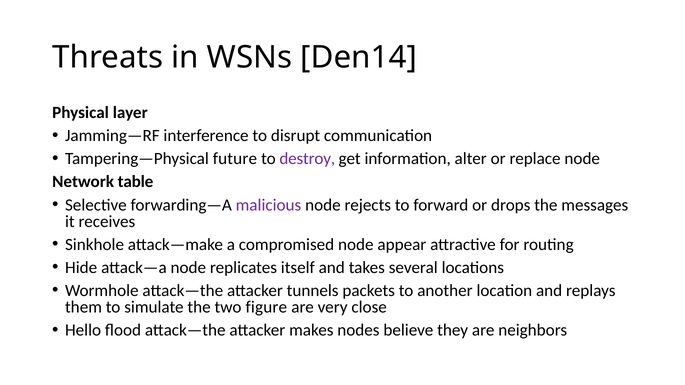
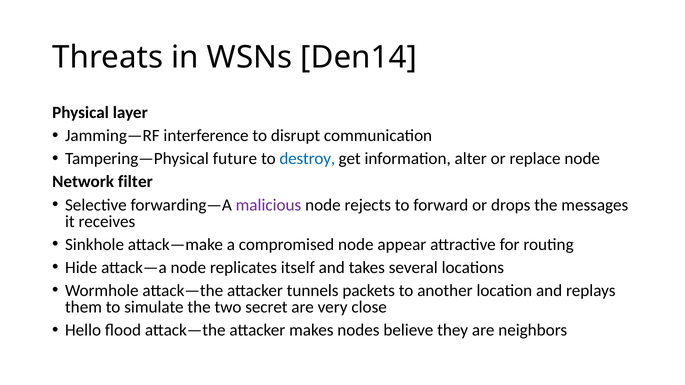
destroy colour: purple -> blue (307, 159)
table: table -> filter (135, 182)
figure: figure -> secret (266, 307)
